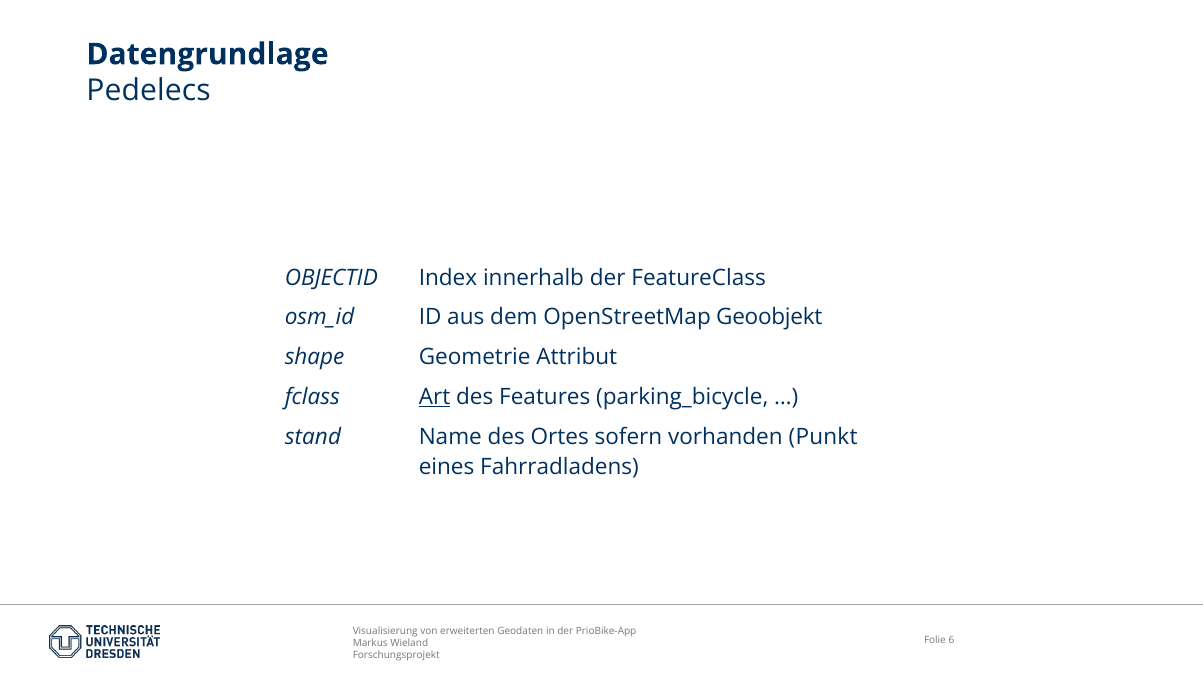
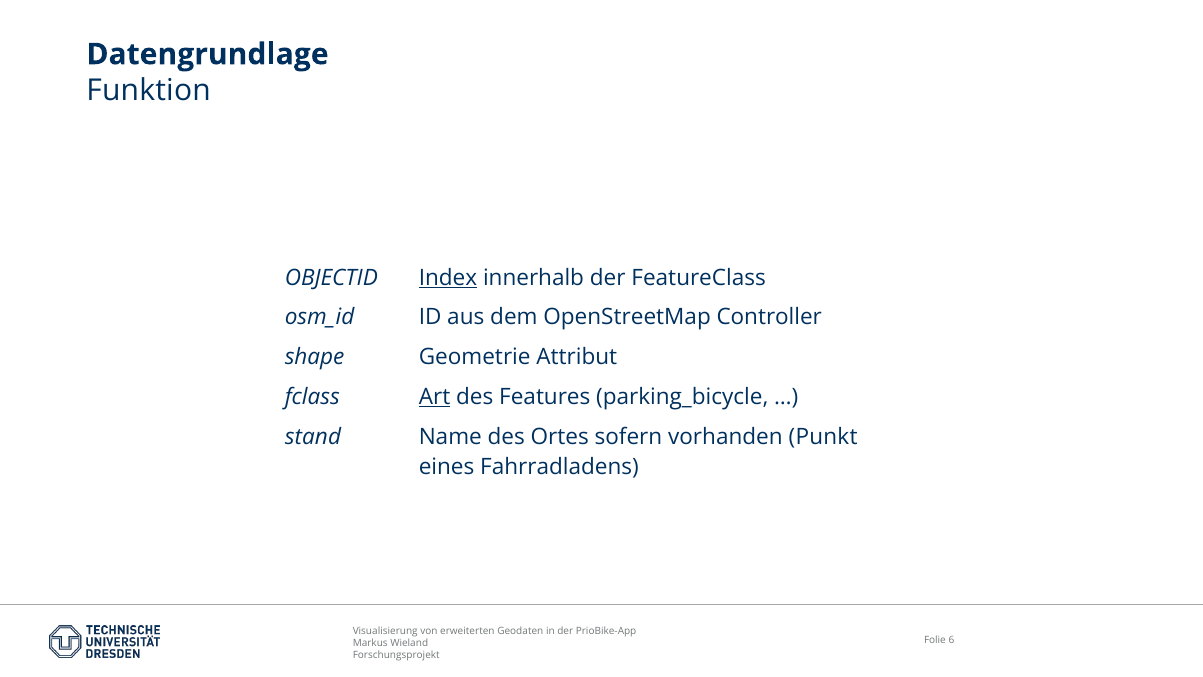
Pedelecs: Pedelecs -> Funktion (149, 90)
Index underline: none -> present (448, 278)
Geoobjekt: Geoobjekt -> Controller (769, 317)
